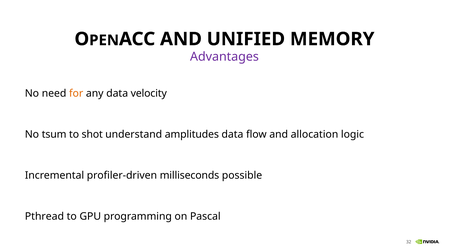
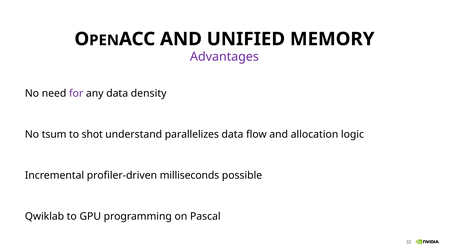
for colour: orange -> purple (76, 93)
velocity: velocity -> density (149, 93)
amplitudes: amplitudes -> parallelizes (192, 135)
Pthread: Pthread -> Qwiklab (44, 217)
